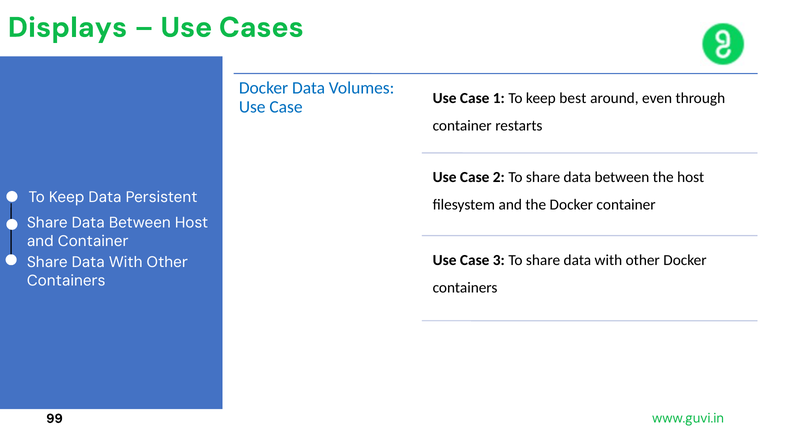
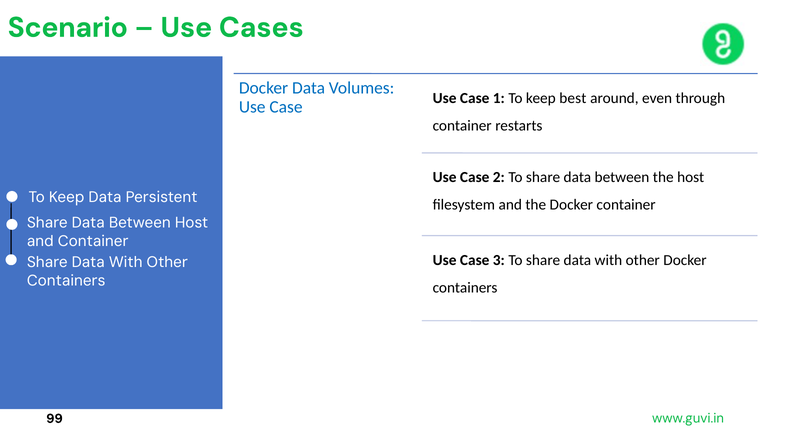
Displays: Displays -> Scenario (68, 27)
